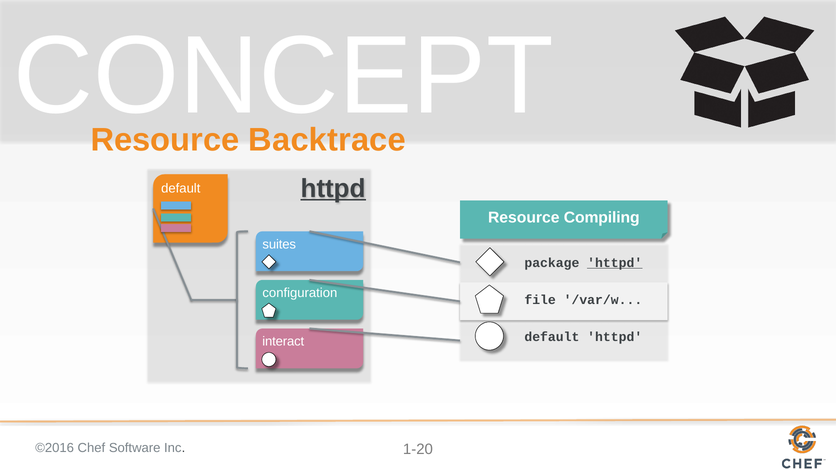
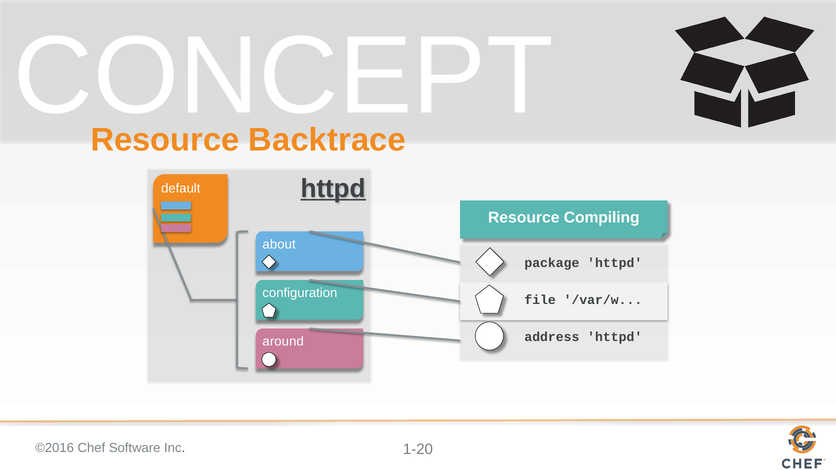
suites: suites -> about (279, 244)
httpd underline: present -> none (615, 263)
default: default -> address (552, 337)
interact: interact -> around (283, 342)
